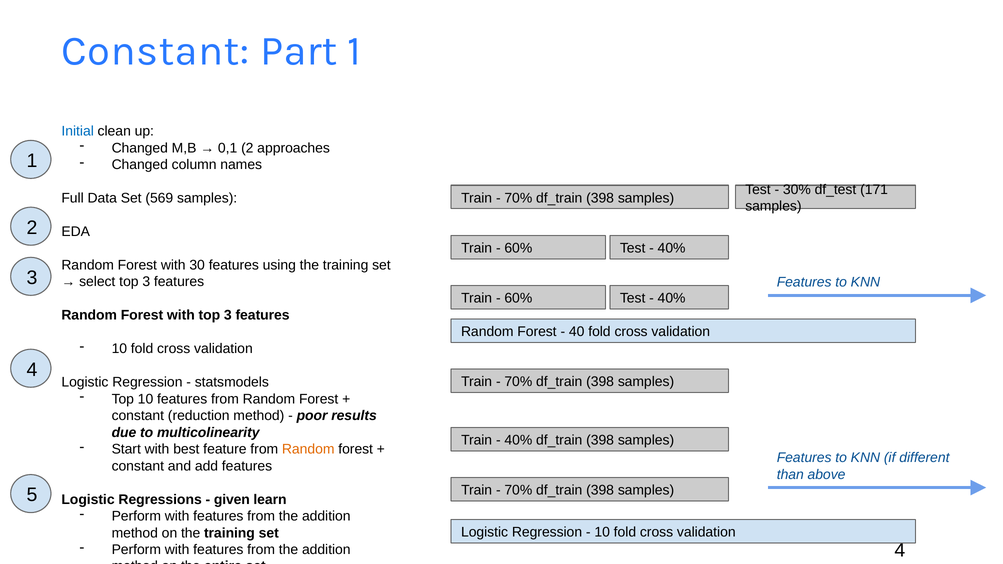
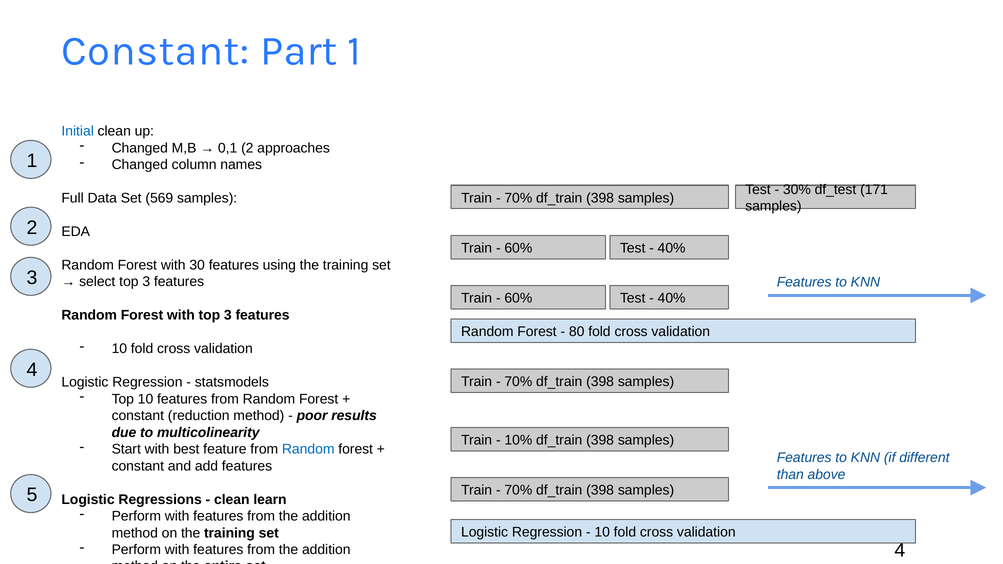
40: 40 -> 80 (577, 332)
40%: 40% -> 10% (518, 440)
Random colour: orange -> blue (308, 449)
given: given -> clean (232, 500)
